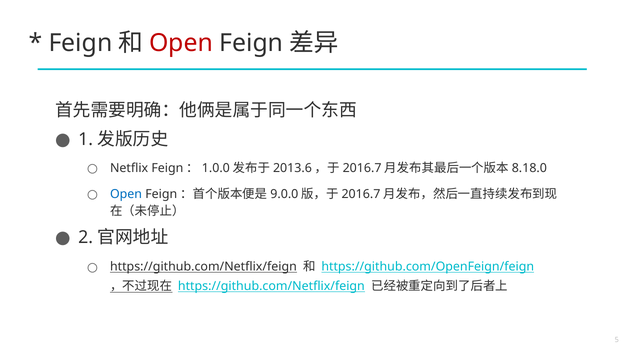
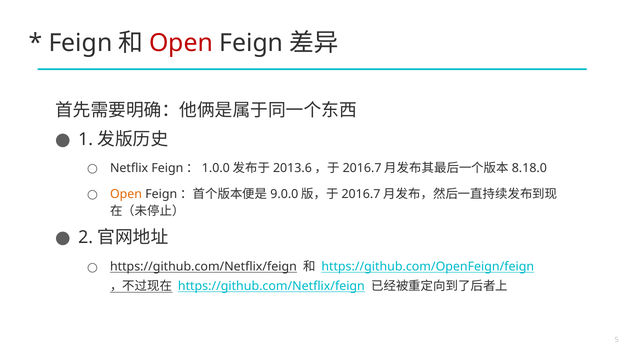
Open colour: blue -> orange (126, 194)
